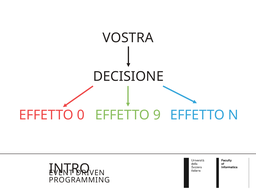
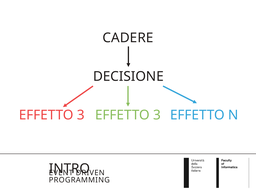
VOSTRA: VOSTRA -> CADERE (128, 38)
0: 0 -> 3 (81, 115)
9: 9 -> 3 (157, 115)
